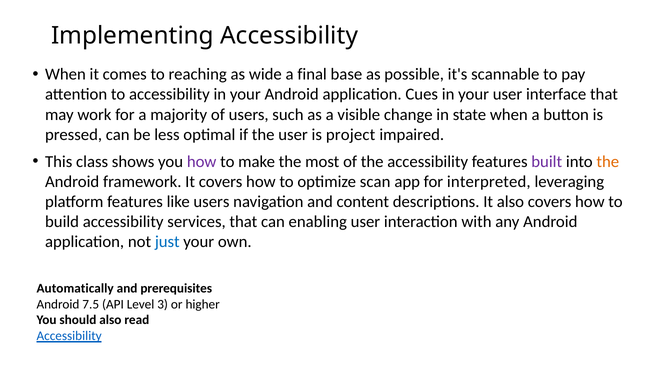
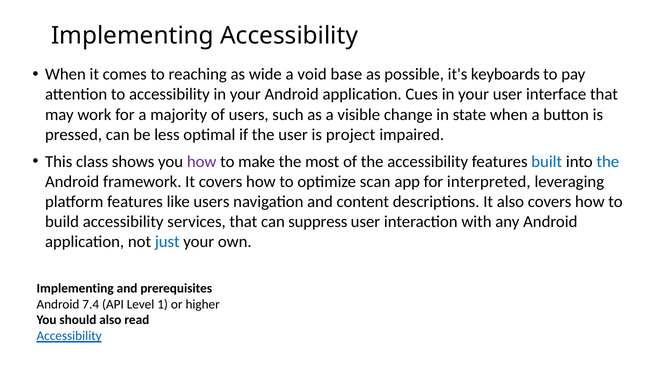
final: final -> void (312, 75)
scannable: scannable -> keyboards (505, 75)
built colour: purple -> blue (547, 162)
the colour: orange -> blue (608, 162)
enabling: enabling -> suppress (318, 222)
Automatically: Automatically -> Implementing (75, 289)
7.5: 7.5 -> 7.4 (91, 305)
3: 3 -> 1 (163, 305)
